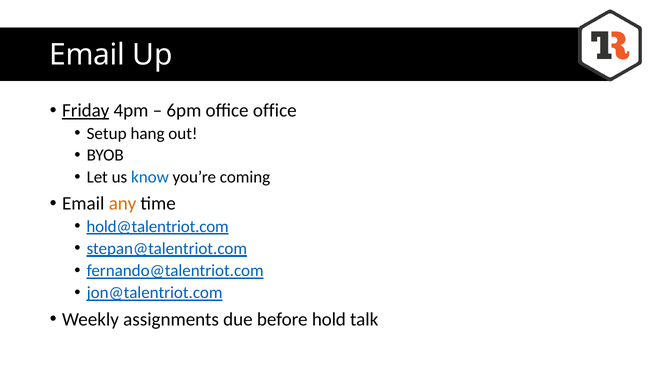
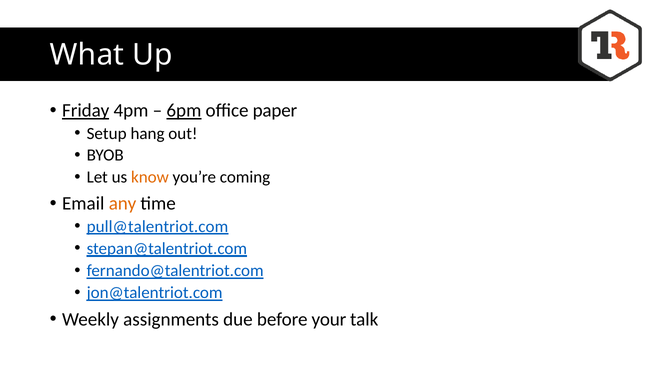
Email: Email -> What (87, 55)
6pm underline: none -> present (184, 111)
office office: office -> paper (275, 111)
know colour: blue -> orange (150, 177)
hold@talentriot.com: hold@talentriot.com -> pull@talentriot.com (157, 226)
hold: hold -> your (329, 319)
